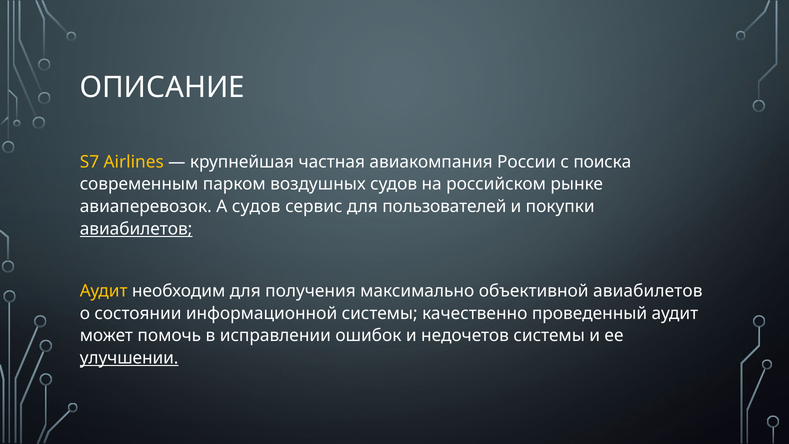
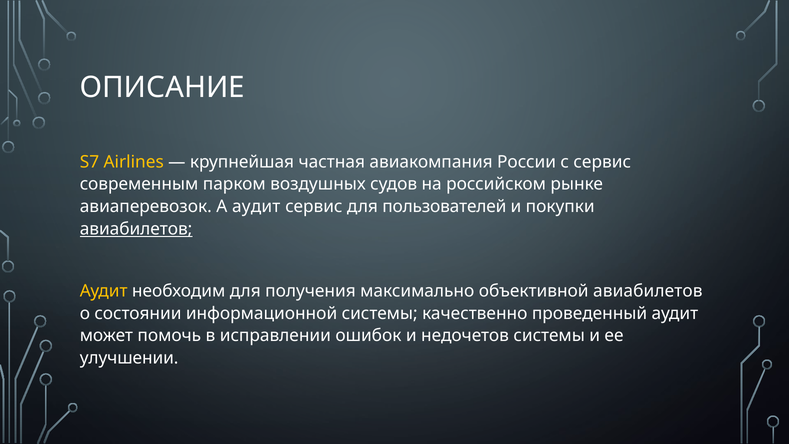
с поиска: поиска -> сервис (602, 162)
А судов: судов -> аудит (256, 206)
улучшении underline: present -> none (129, 358)
